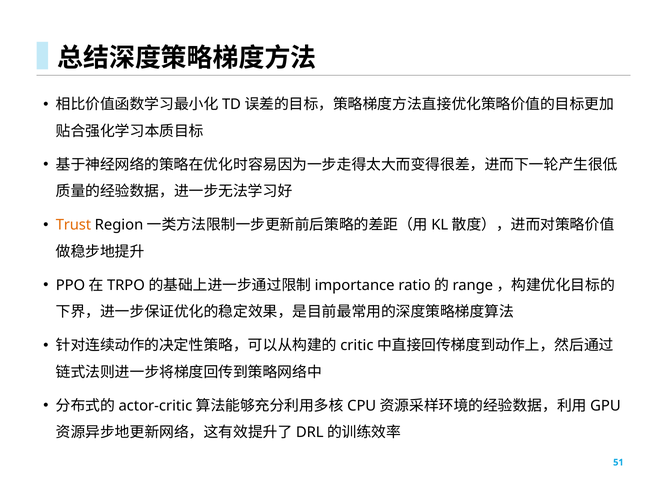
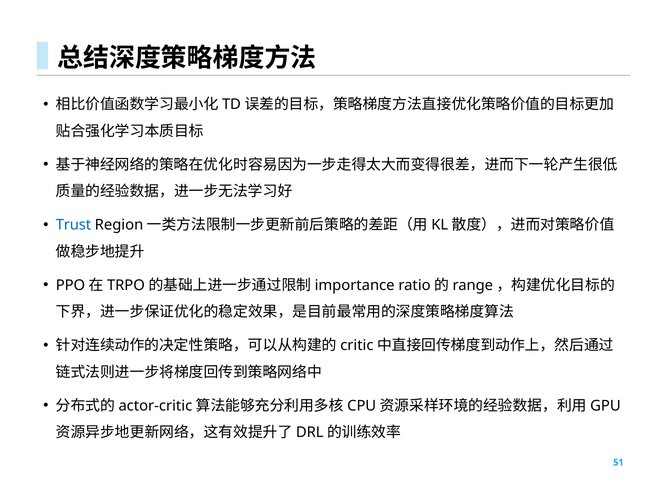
Trust colour: orange -> blue (73, 225)
